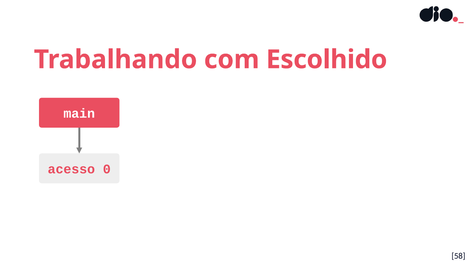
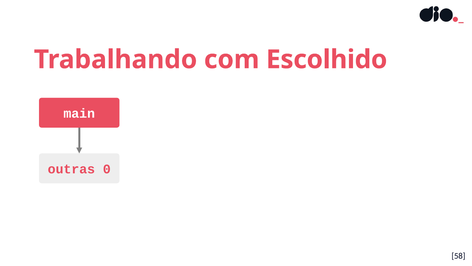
acesso: acesso -> outras (71, 169)
